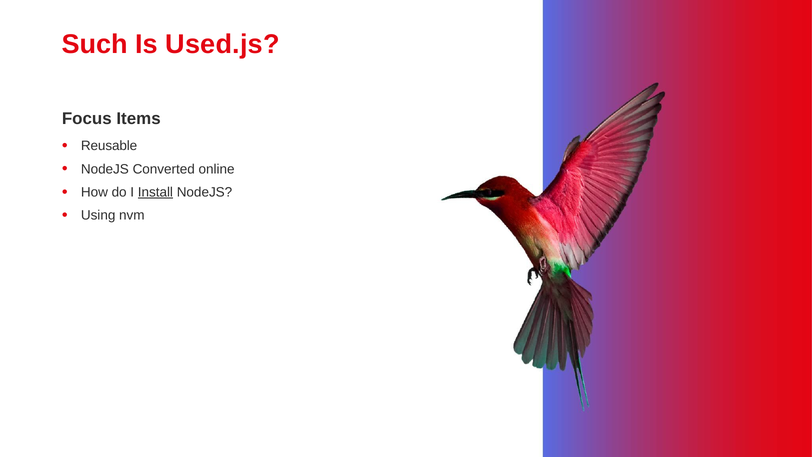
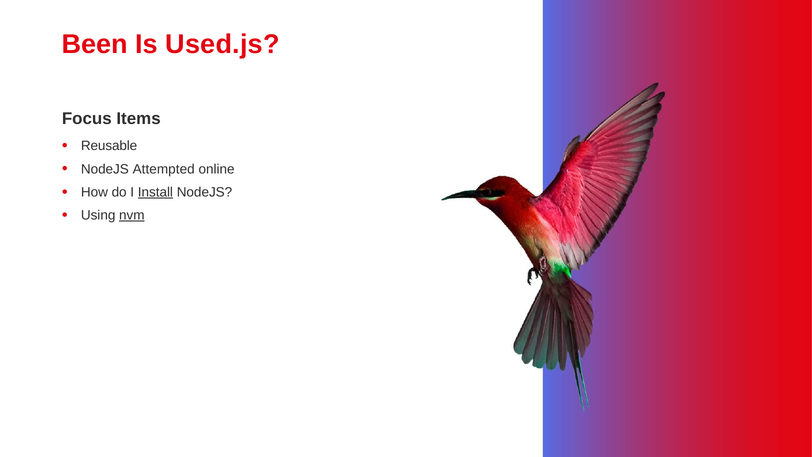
Such: Such -> Been (95, 45)
Converted: Converted -> Attempted (164, 169)
nvm underline: none -> present (132, 215)
